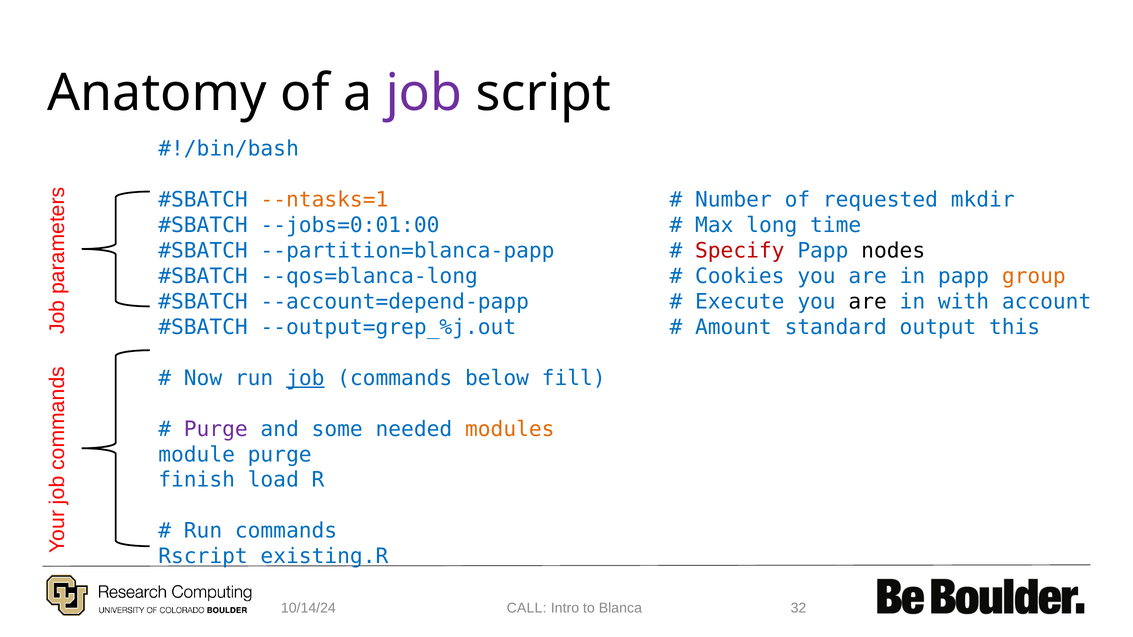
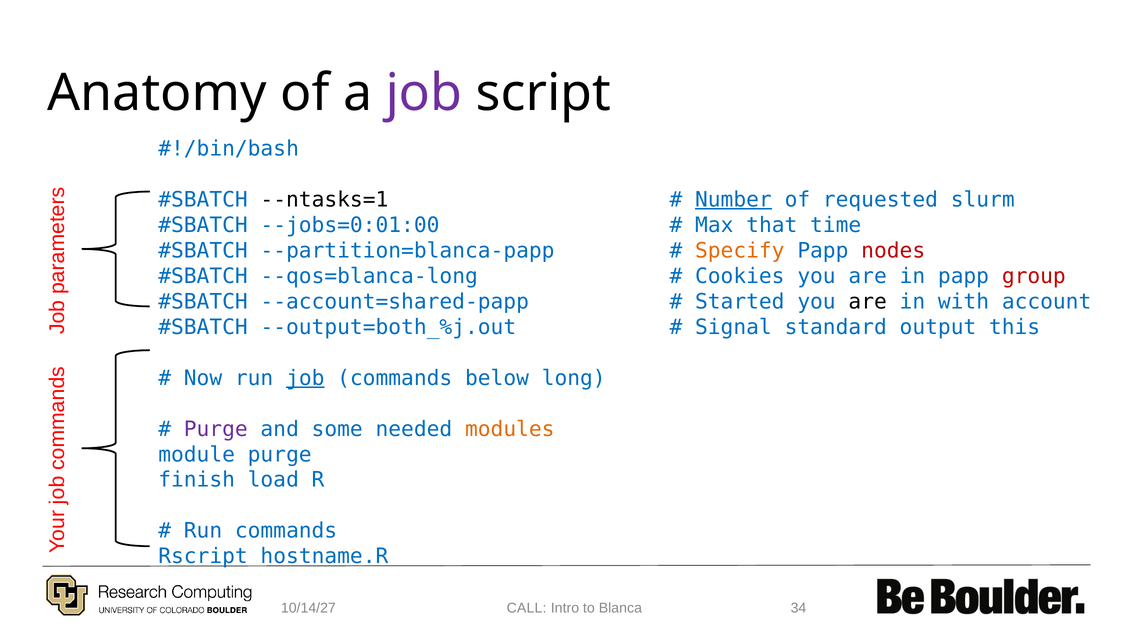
--ntasks=1 colour: orange -> black (324, 200)
Number underline: none -> present (733, 200)
mkdir: mkdir -> slurm (983, 200)
long: long -> that (772, 225)
Specify colour: red -> orange (740, 251)
nodes colour: black -> red (893, 251)
group colour: orange -> red (1034, 276)
--account=depend-papp: --account=depend-papp -> --account=shared-papp (395, 302)
Execute: Execute -> Started (740, 302)
--output=grep_%j.out: --output=grep_%j.out -> --output=both_%j.out (388, 327)
Amount: Amount -> Signal (733, 327)
fill: fill -> long (574, 378)
existing.R: existing.R -> hostname.R (324, 557)
10/14/24: 10/14/24 -> 10/14/27 (308, 609)
32: 32 -> 34 (799, 609)
